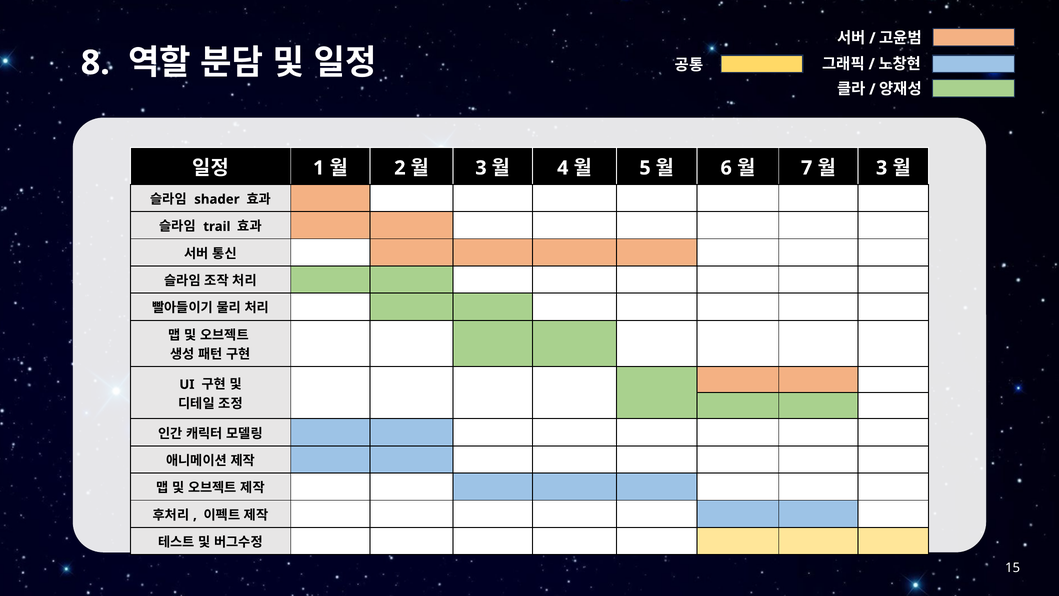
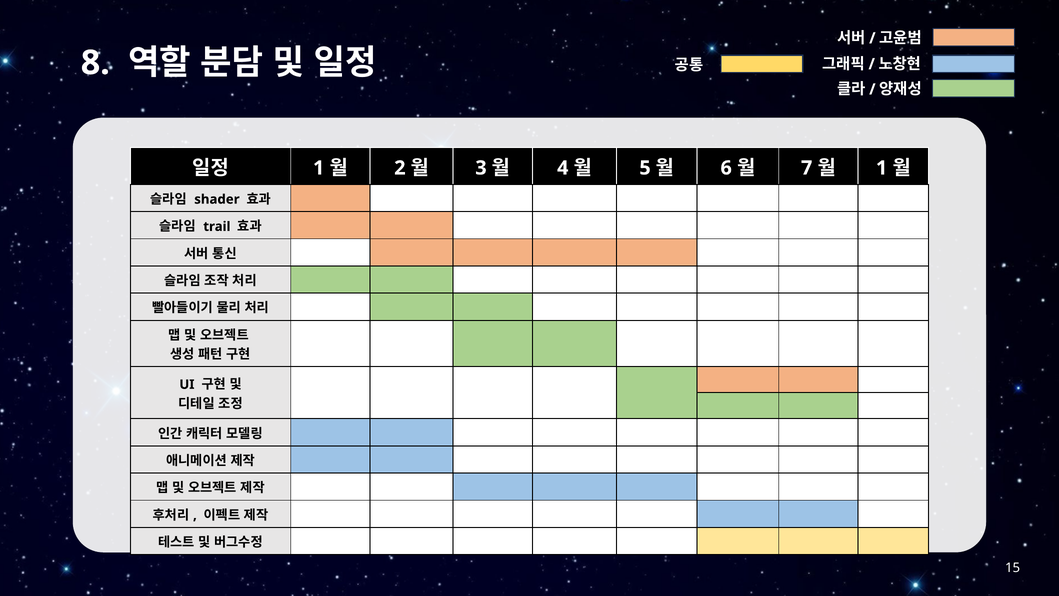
3: 3 -> 1 (882, 168)
